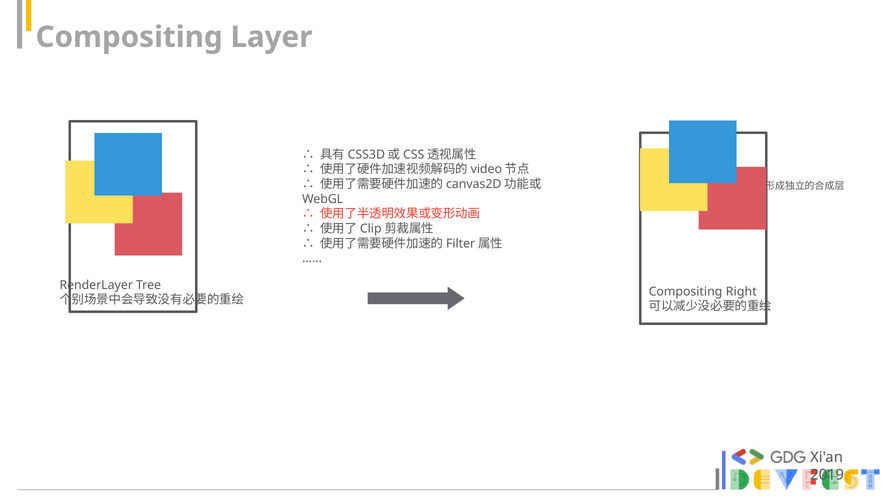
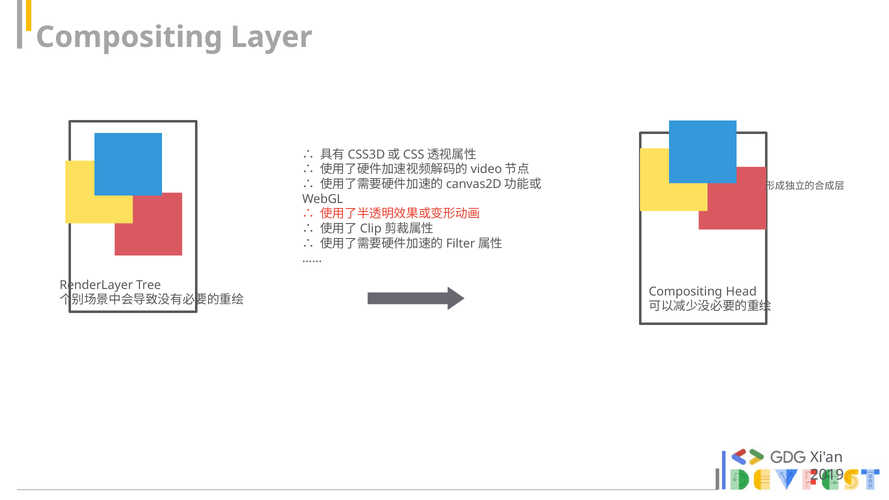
Right: Right -> Head (741, 292)
